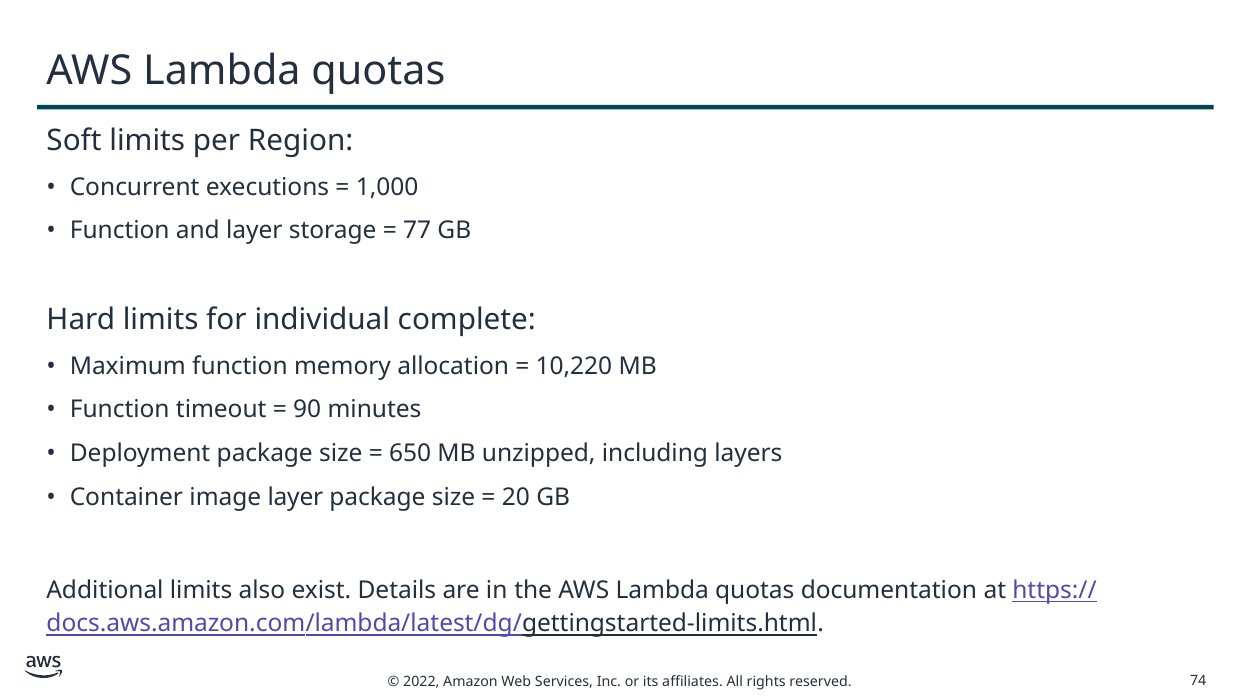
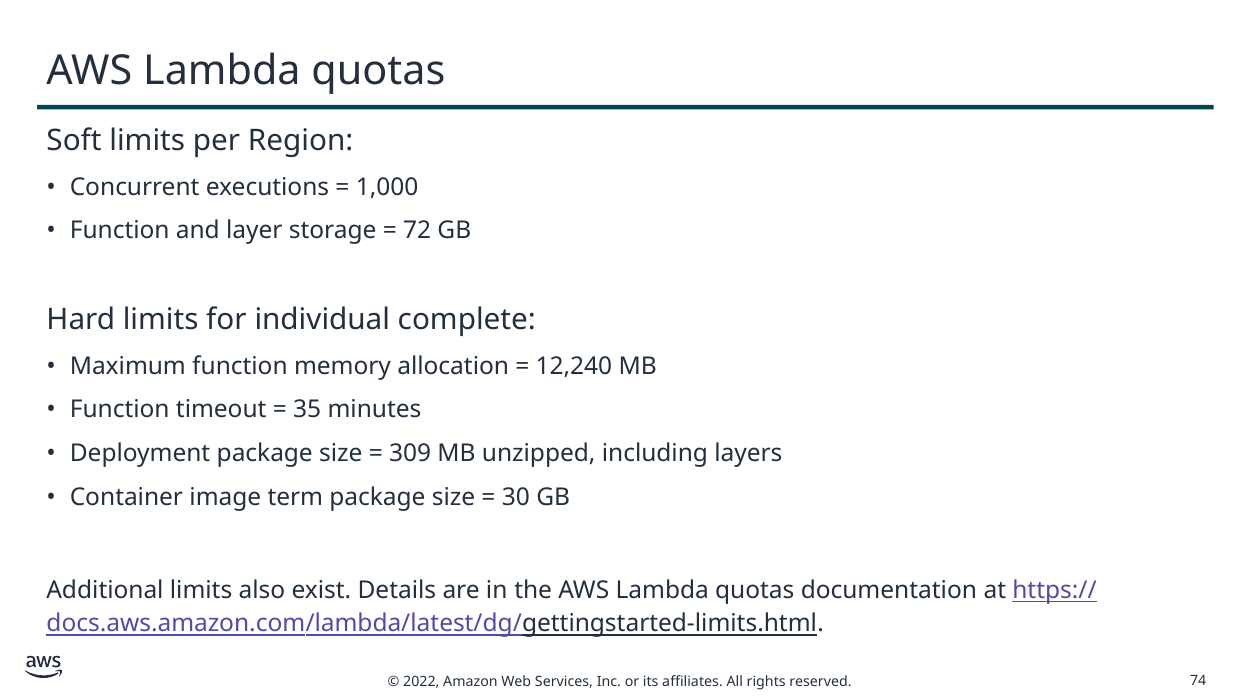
77: 77 -> 72 (417, 231)
10,220: 10,220 -> 12,240 (574, 366)
90: 90 -> 35 (307, 410)
650: 650 -> 309 (410, 454)
image layer: layer -> term (295, 497)
20: 20 -> 30 (516, 497)
